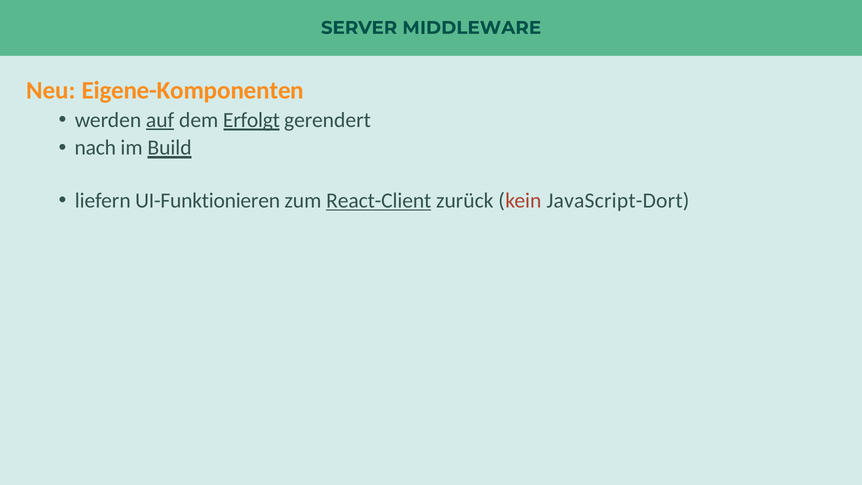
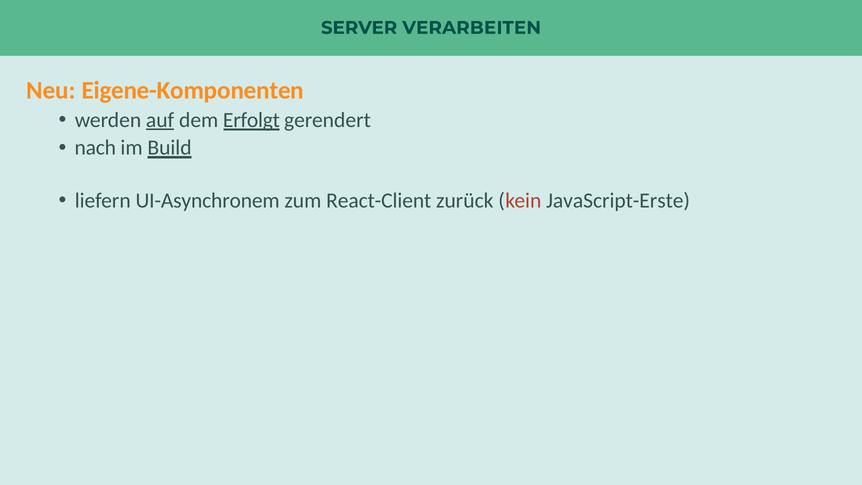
MIDDLEWARE: MIDDLEWARE -> VERARBEITEN (472, 28)
UI-Funktionieren: UI-Funktionieren -> UI-Asynchronem (208, 201)
React-Client underline: present -> none (379, 201)
JavaScript-Dort: JavaScript-Dort -> JavaScript-Erste (618, 201)
